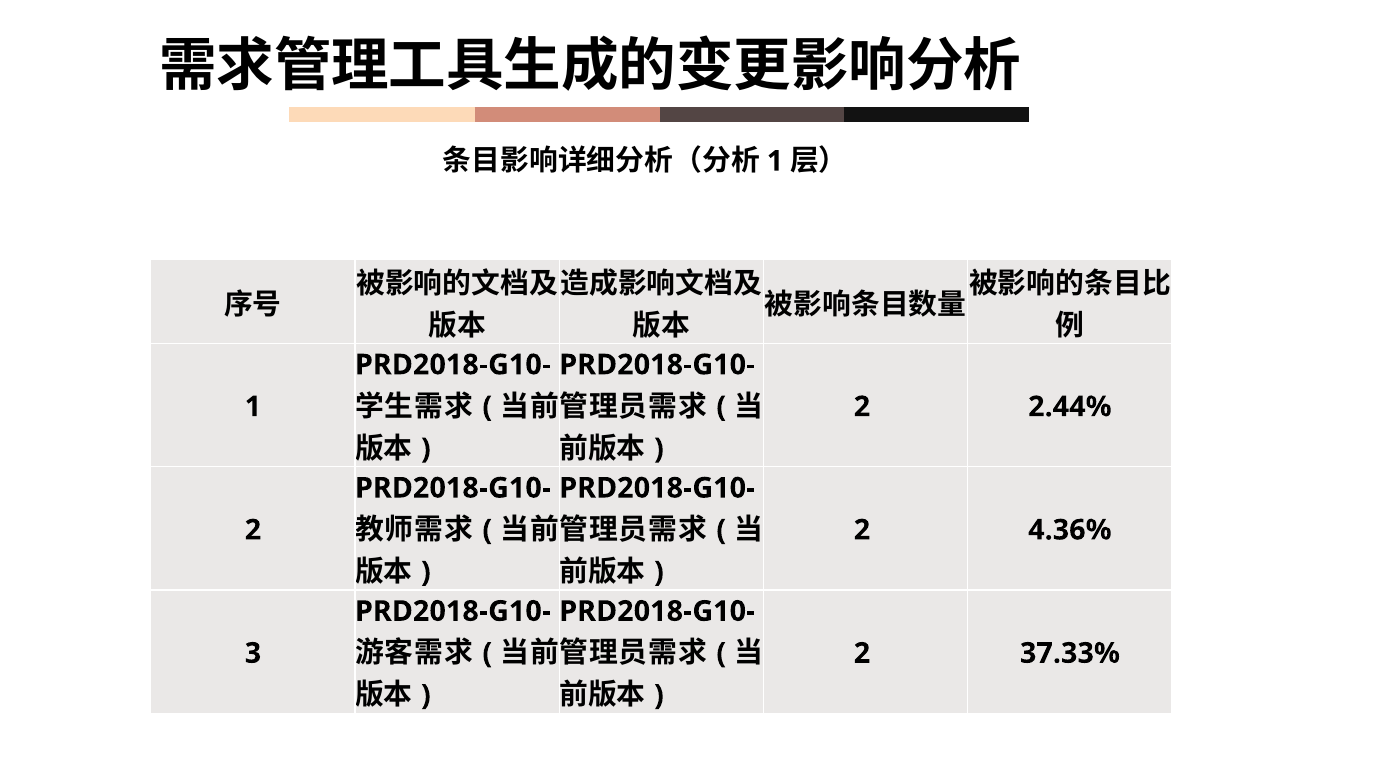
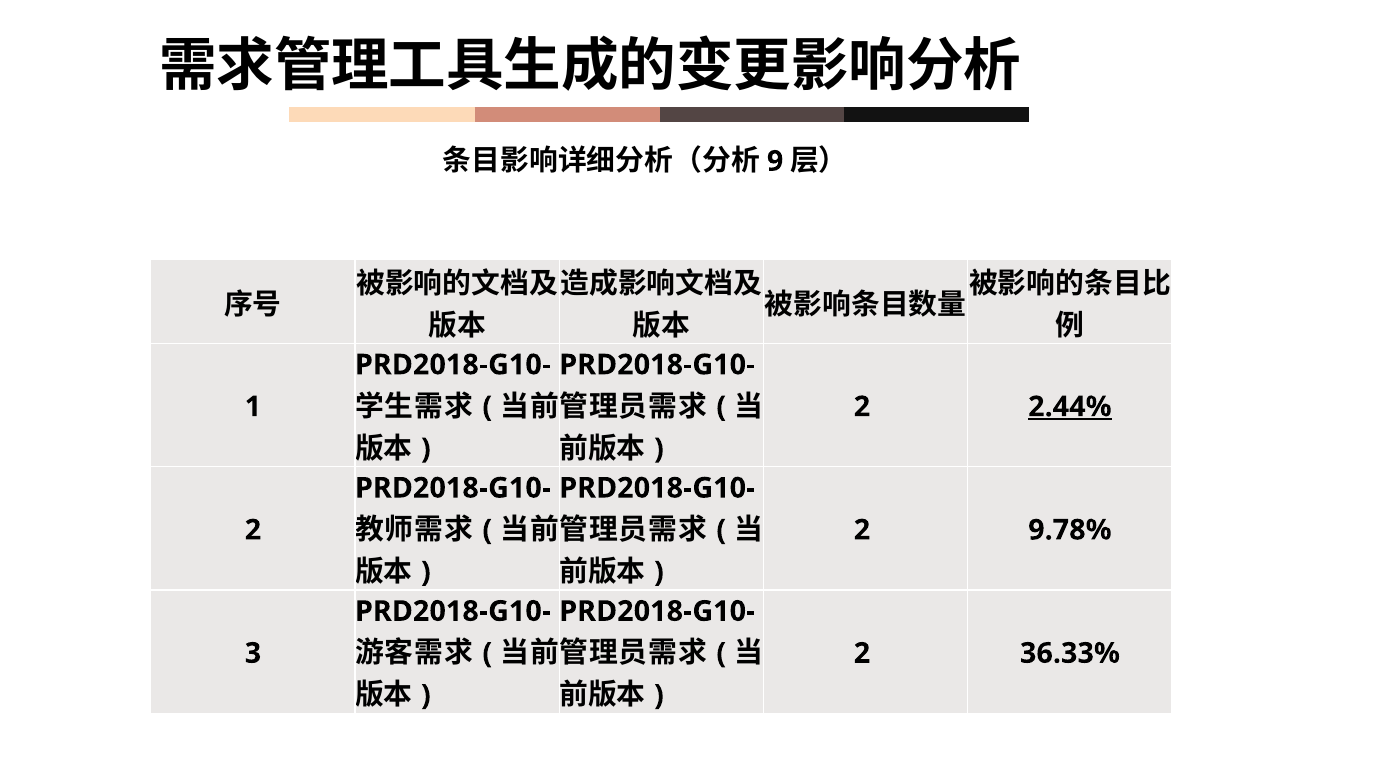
1: 1 -> 9 (775, 161)
2.44% underline: none -> present (1070, 407)
4.36%: 4.36% -> 9.78% (1070, 530)
37.33%: 37.33% -> 36.33% (1070, 653)
